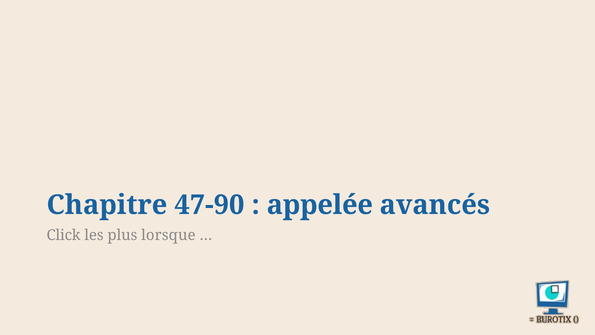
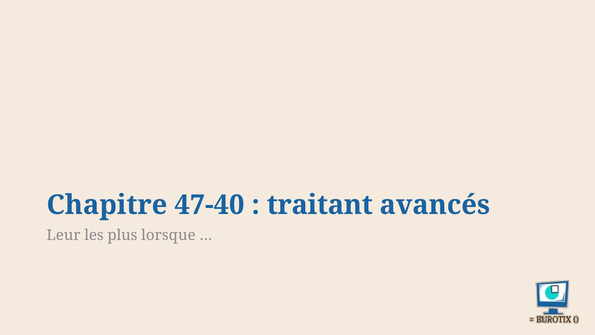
47-90: 47-90 -> 47-40 (209, 205)
appelée: appelée -> traitant (320, 205)
Click: Click -> Leur (63, 235)
